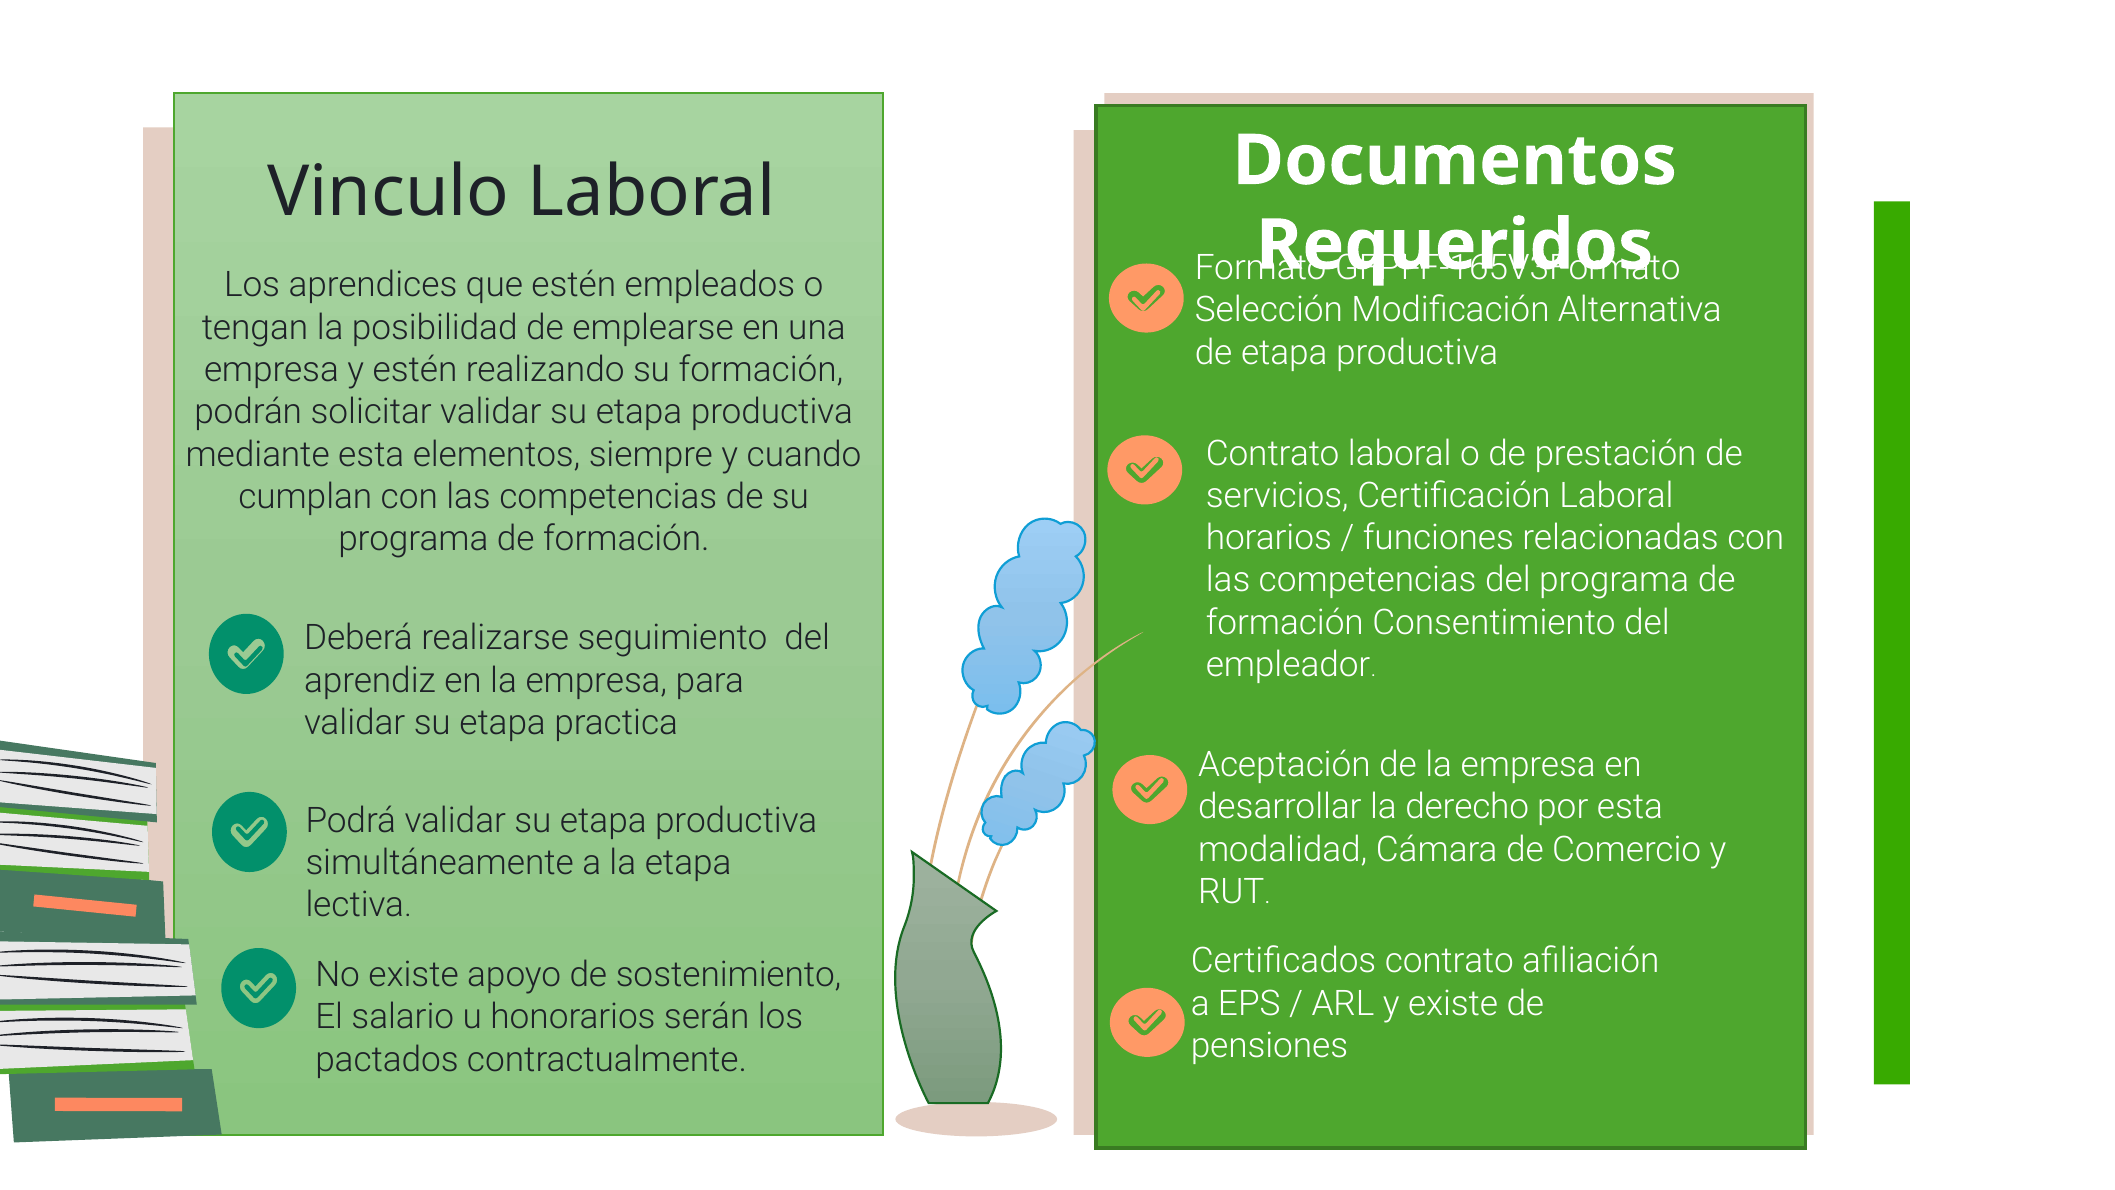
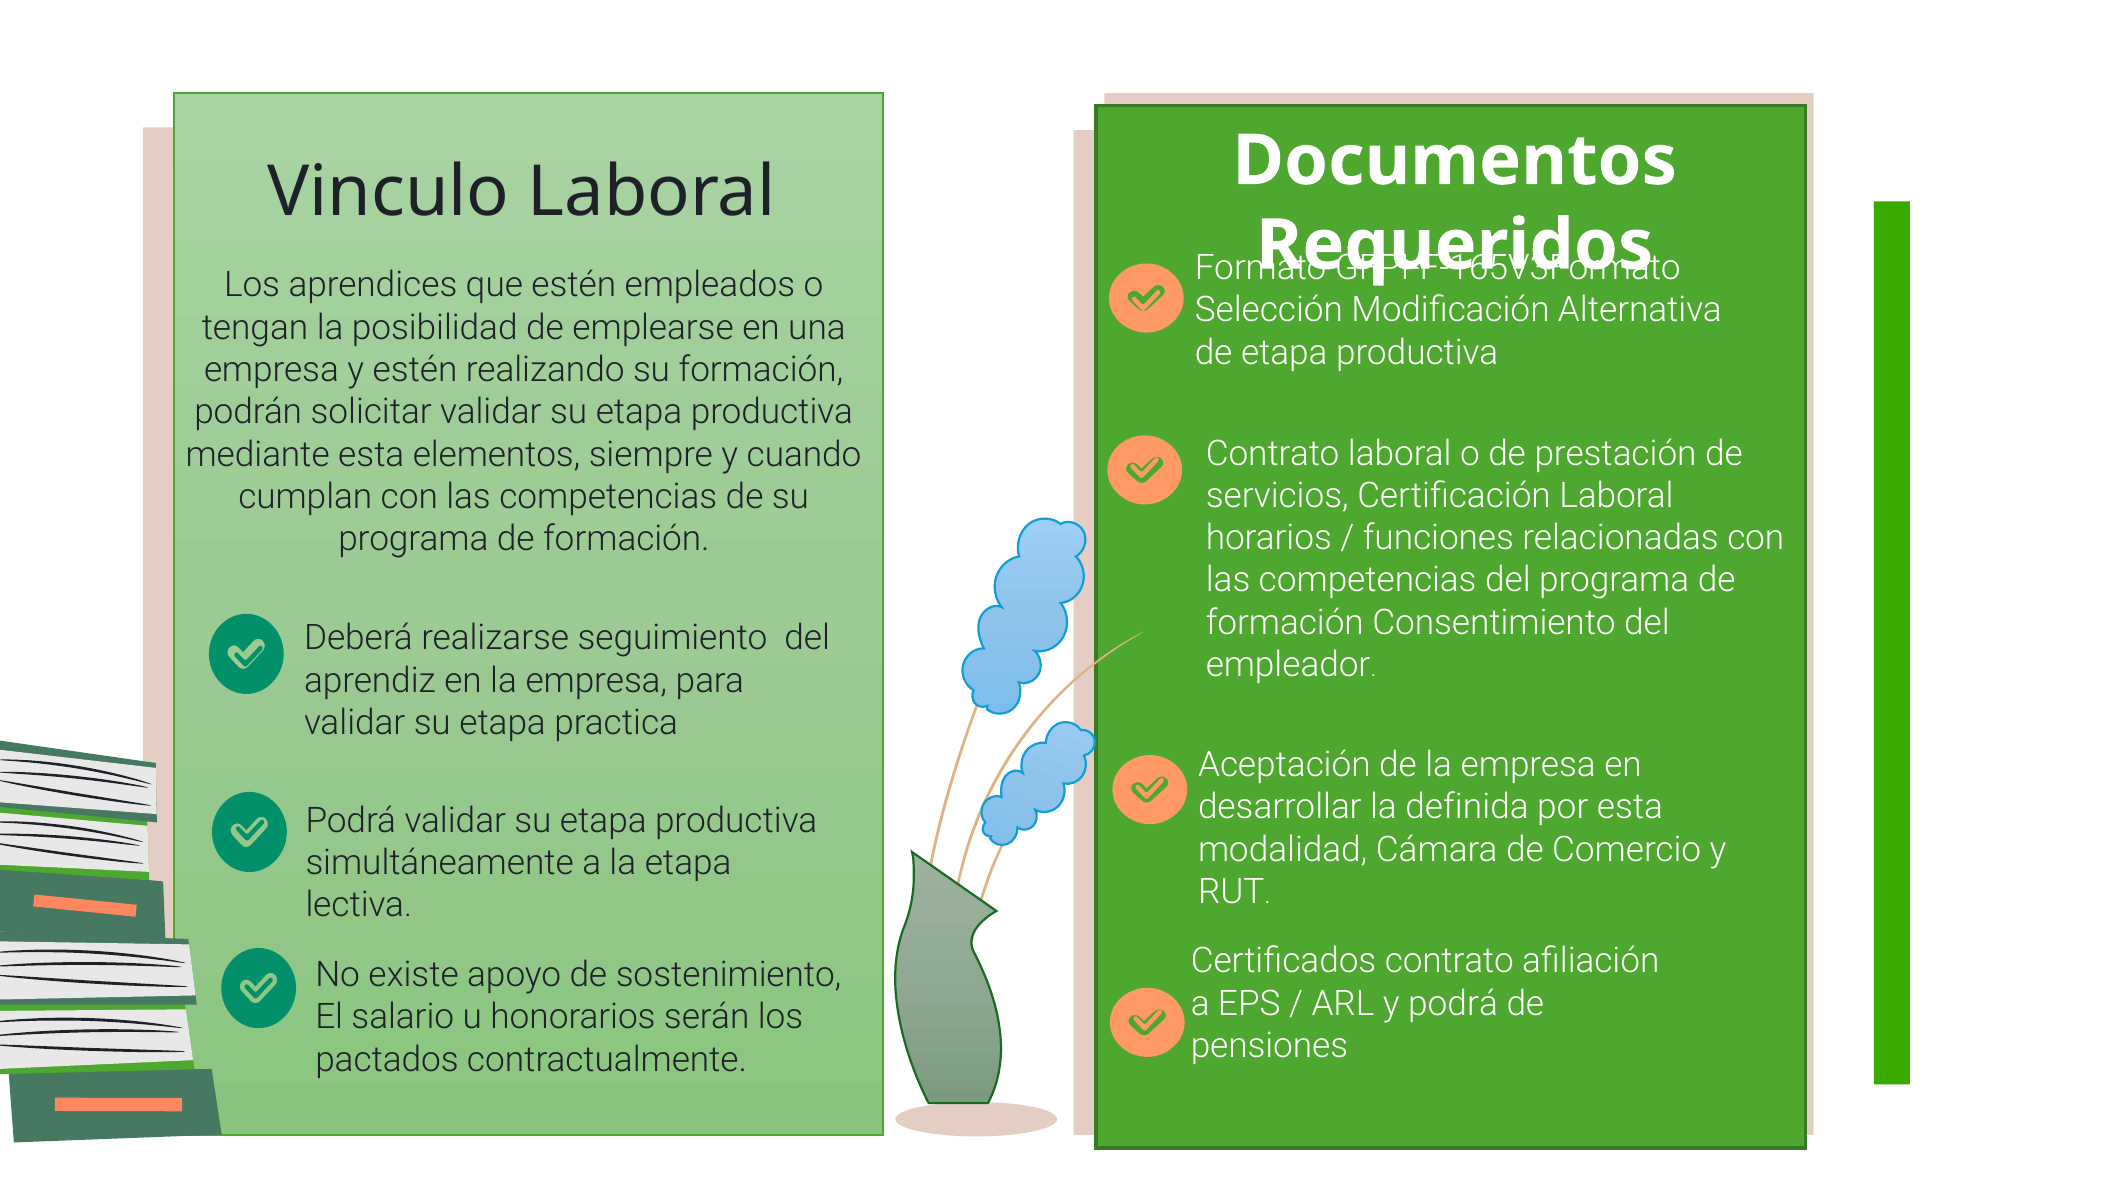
derecho: derecho -> definida (1467, 807)
y existe: existe -> podrá (1453, 1003)
